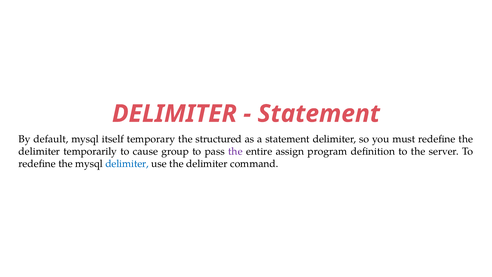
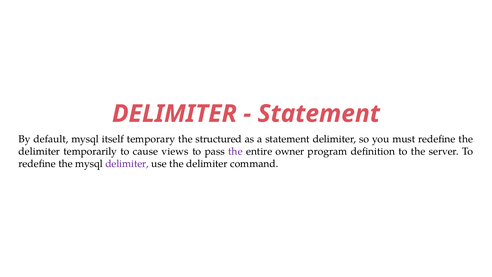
group: group -> views (175, 151)
assign: assign -> owner (290, 151)
delimiter colour: blue -> purple (127, 163)
